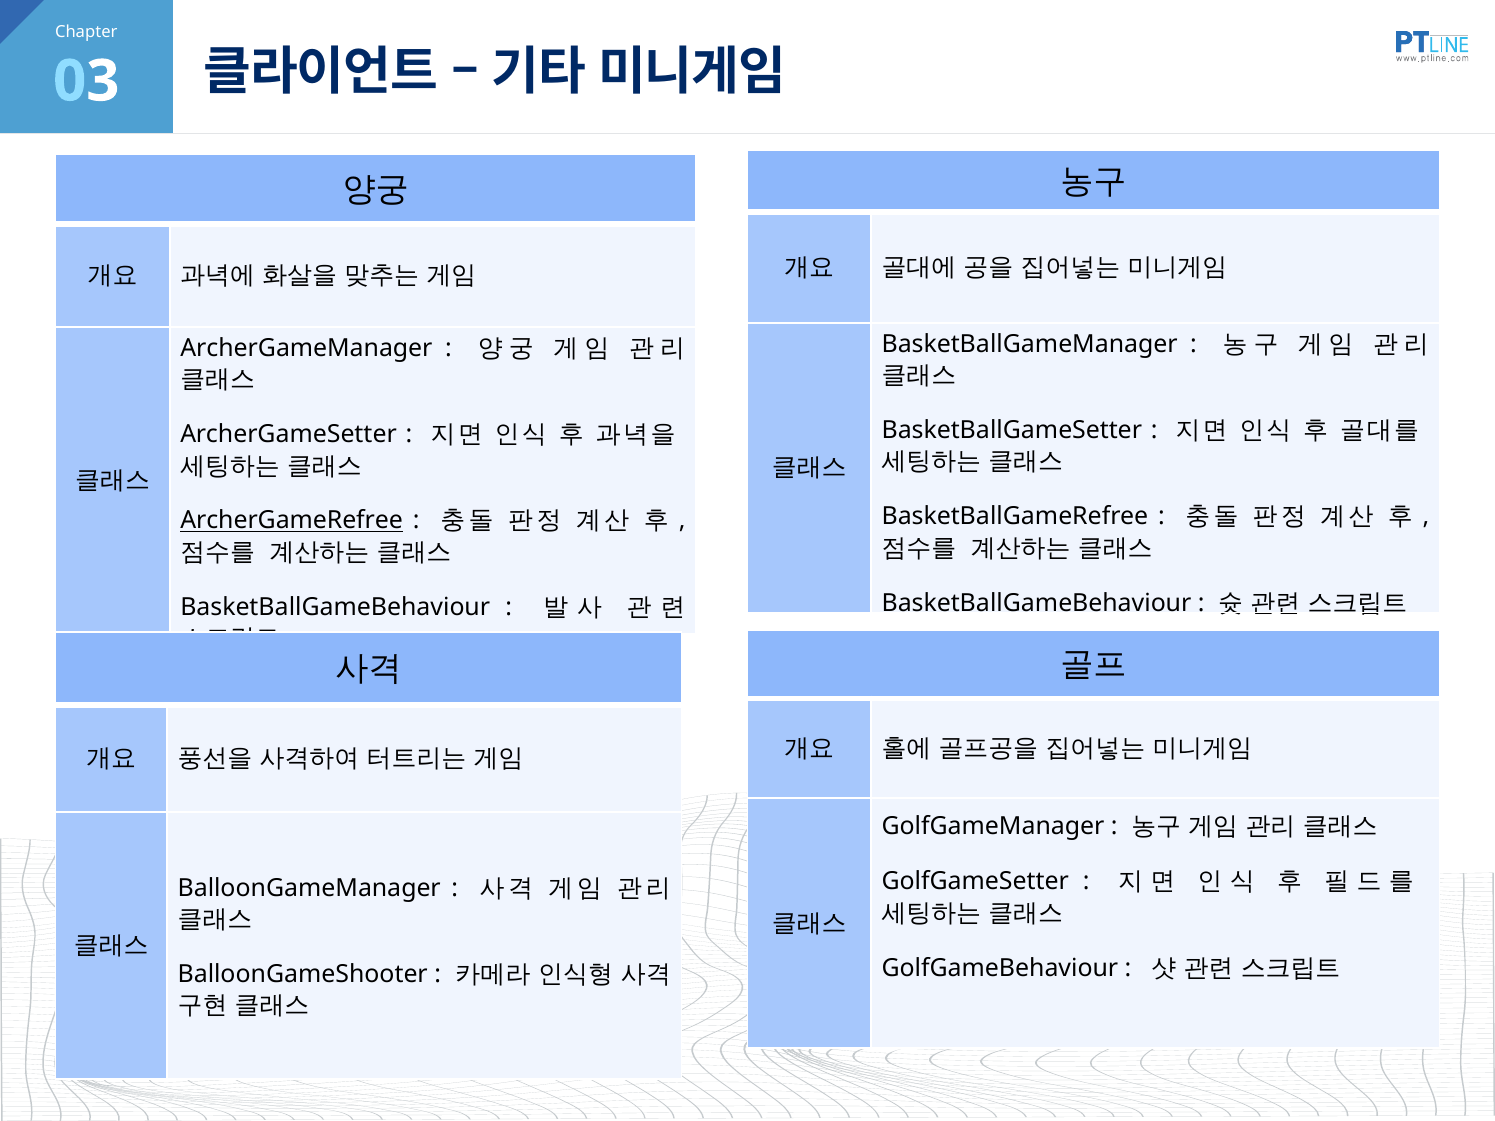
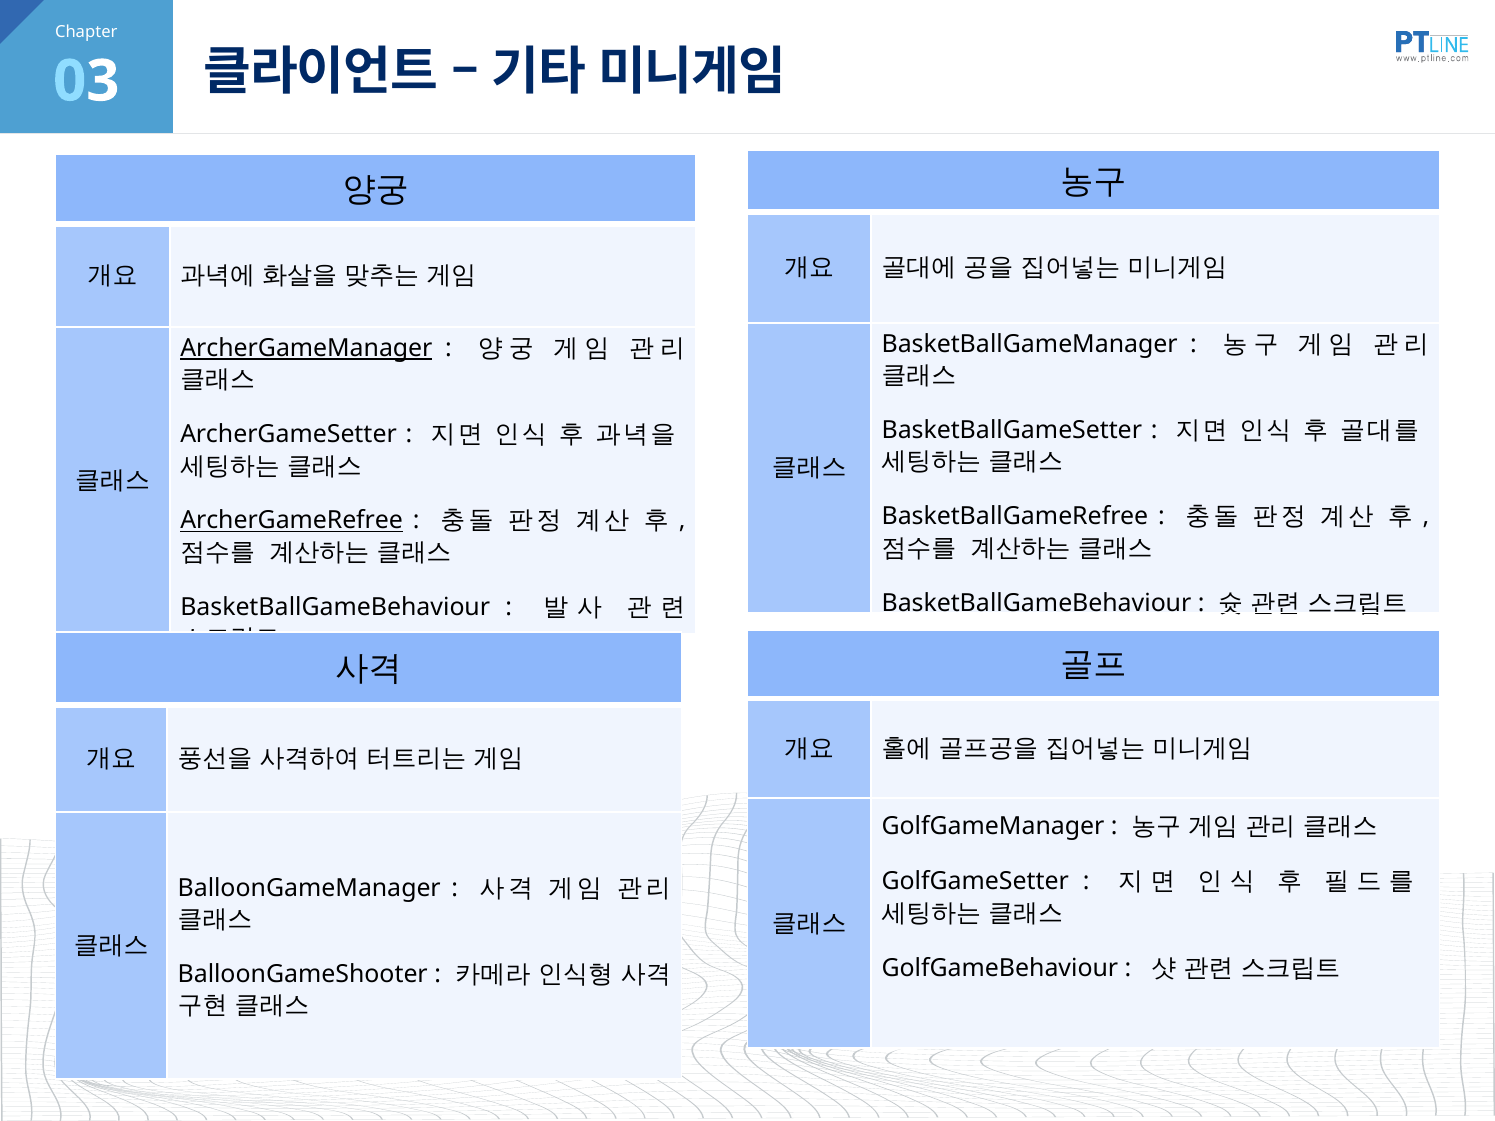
ArcherGameManager underline: none -> present (306, 348)
